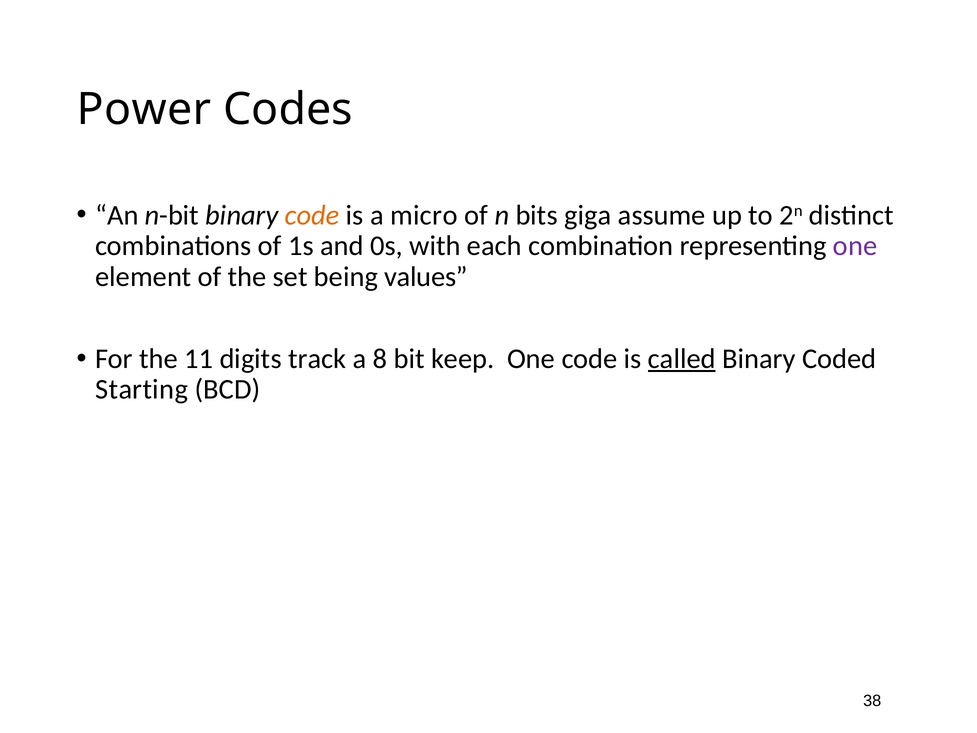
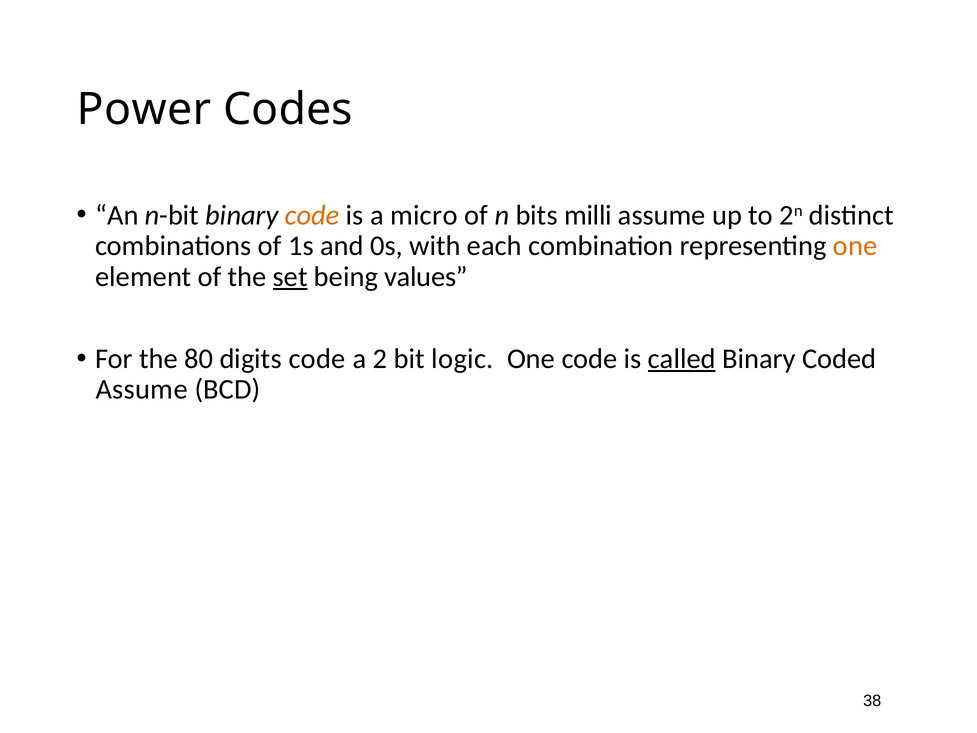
giga: giga -> milli (588, 215)
one colour: purple -> orange (855, 246)
set underline: none -> present (290, 277)
11: 11 -> 80 (199, 359)
digits track: track -> code (317, 359)
8: 8 -> 2 (380, 359)
keep: keep -> logic (462, 359)
Starting: Starting -> Assume (142, 389)
